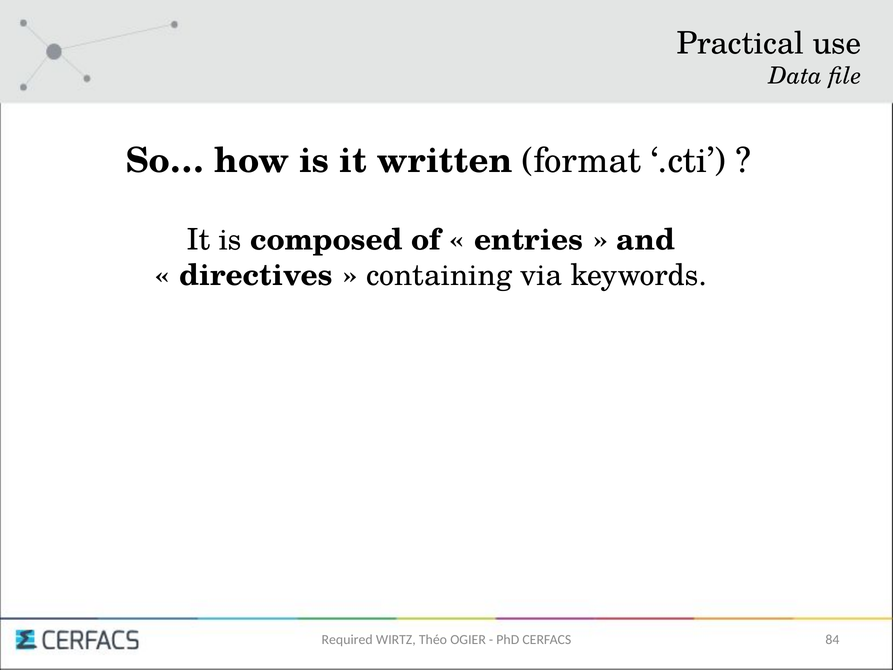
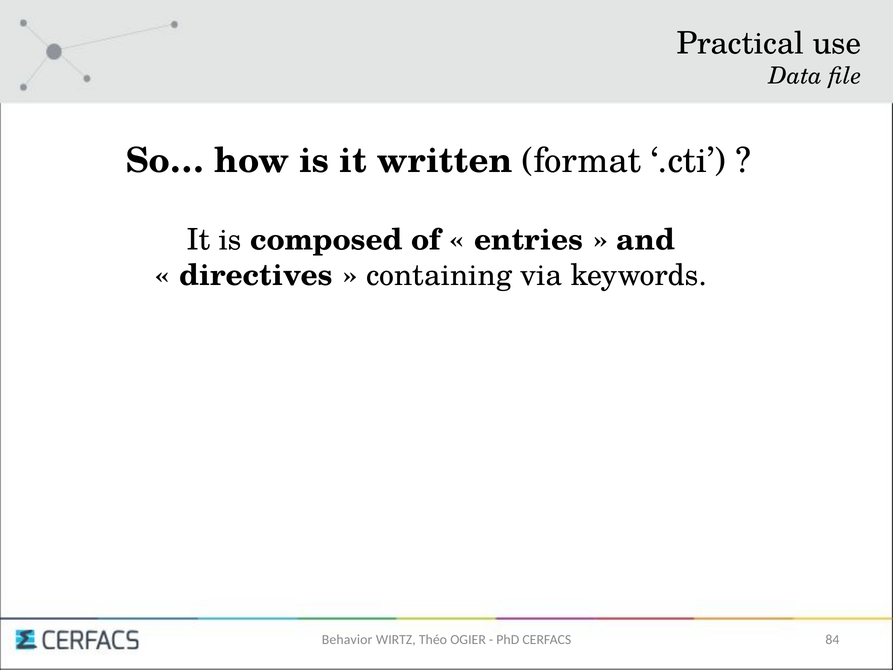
Required: Required -> Behavior (347, 639)
